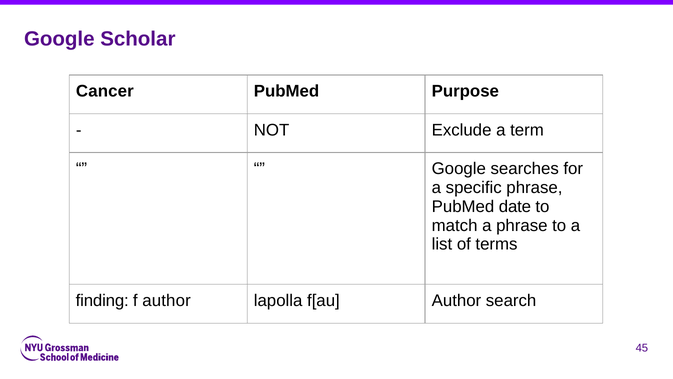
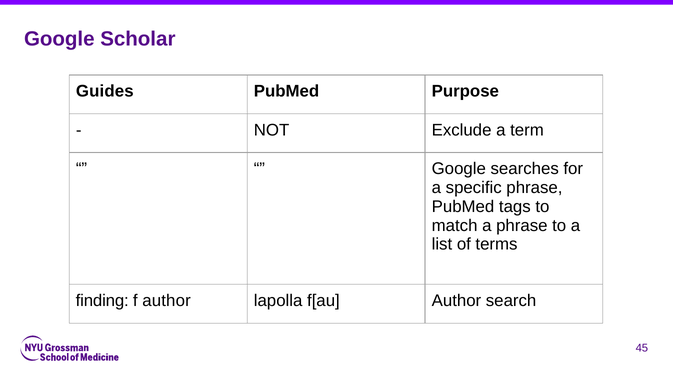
Cancer: Cancer -> Guides (105, 91)
date: date -> tags (515, 206)
